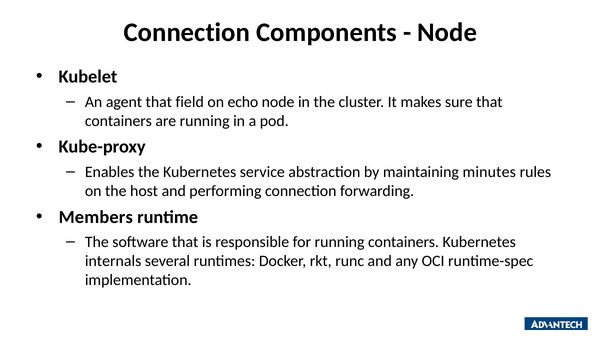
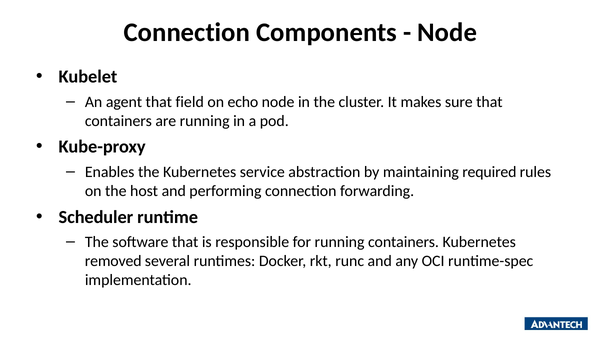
minutes: minutes -> required (489, 172)
Members: Members -> Scheduler (96, 217)
internals: internals -> removed (113, 261)
